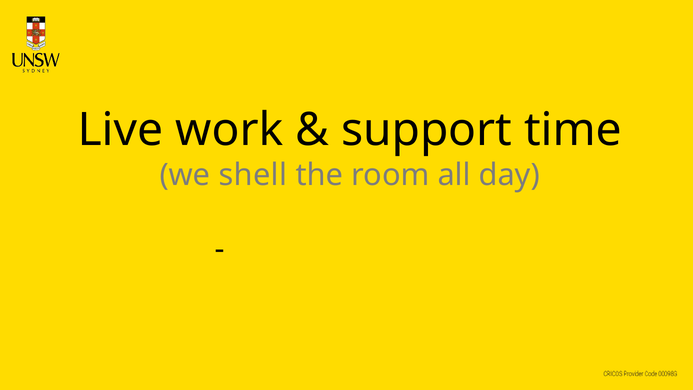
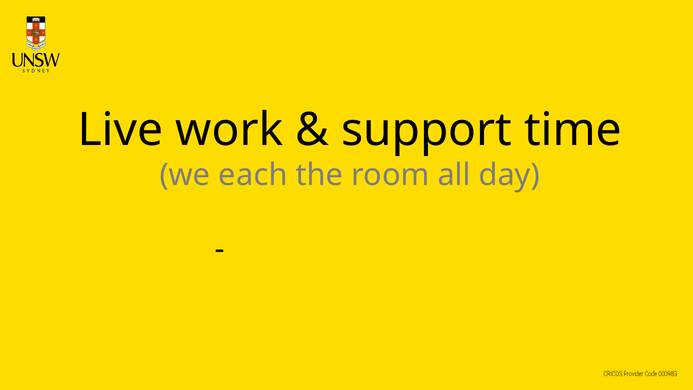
shell: shell -> each (253, 175)
